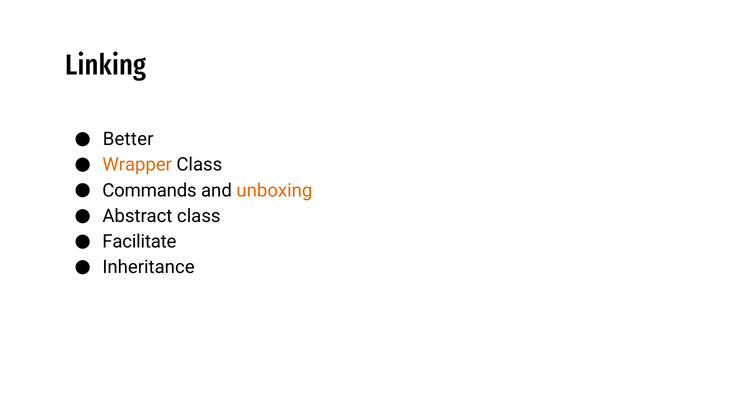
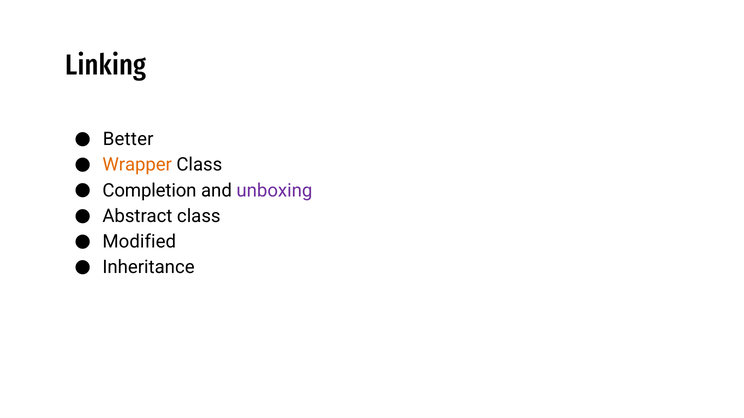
Commands: Commands -> Completion (149, 191)
unboxing colour: orange -> purple (274, 191)
Facilitate: Facilitate -> Modified (139, 242)
